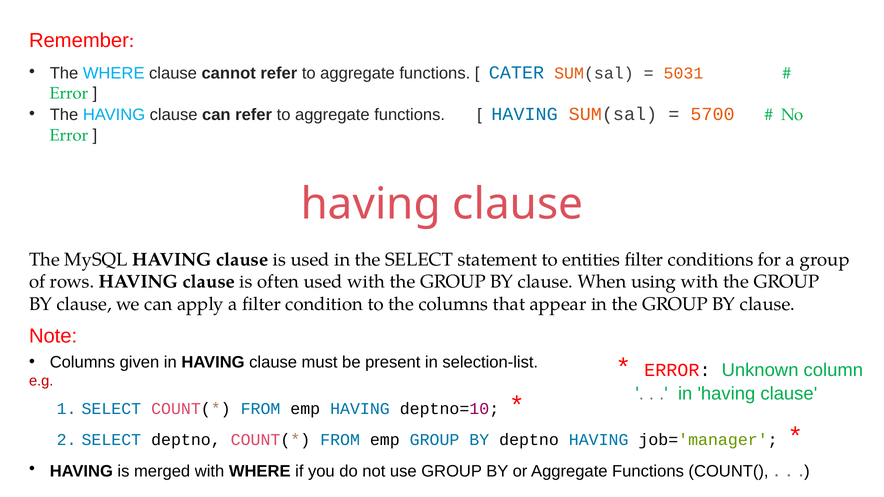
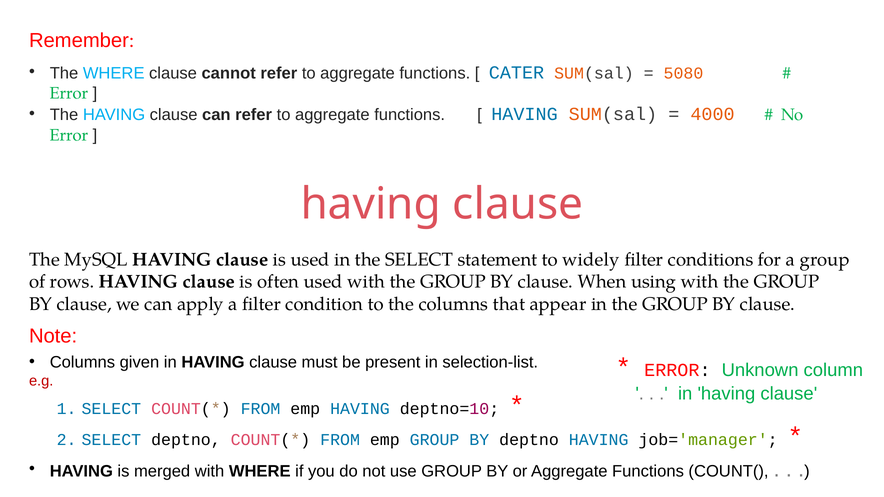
5031: 5031 -> 5080 (683, 73)
5700: 5700 -> 4000 (713, 114)
entities: entities -> widely (591, 260)
